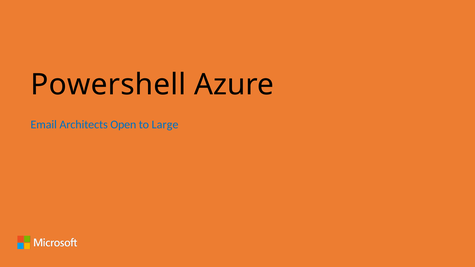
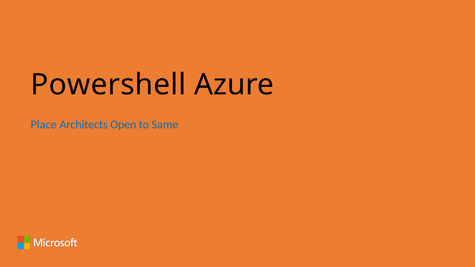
Email: Email -> Place (44, 125)
Large: Large -> Same (165, 125)
